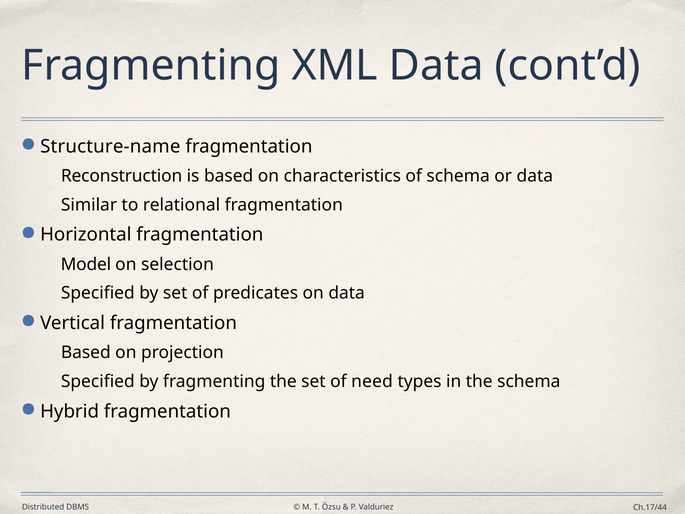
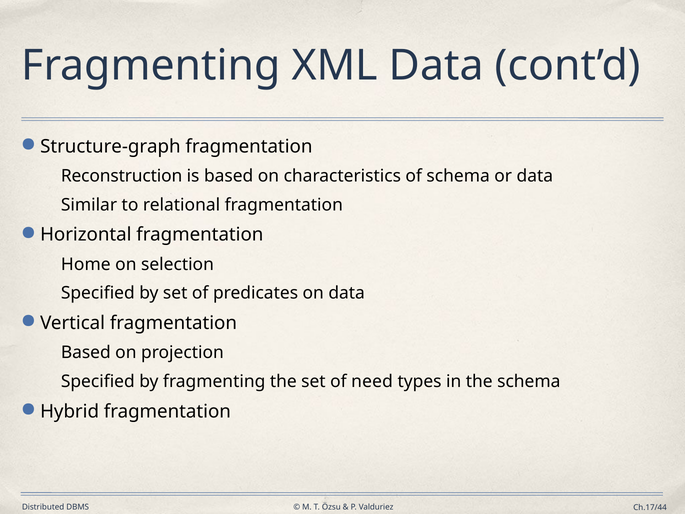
Structure-name: Structure-name -> Structure-graph (110, 146)
Model: Model -> Home (86, 264)
